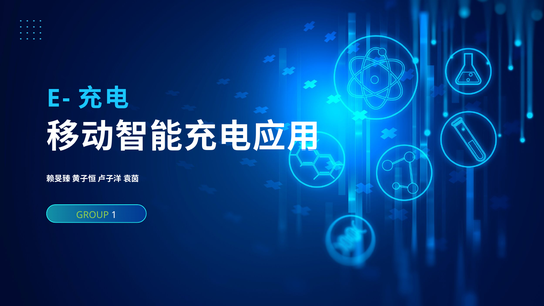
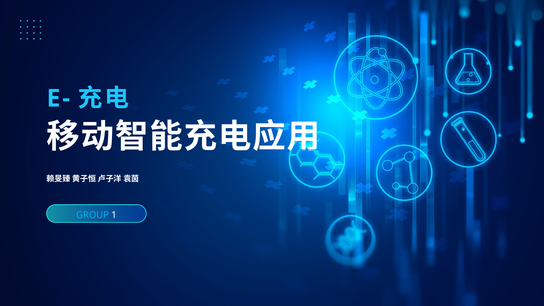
GROUP colour: light green -> light blue (92, 215)
